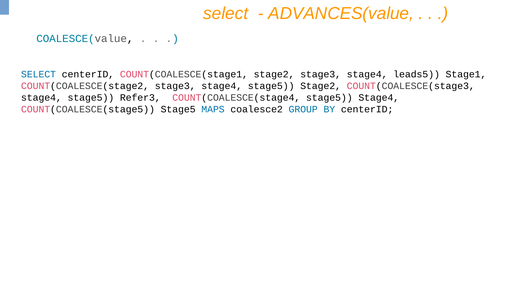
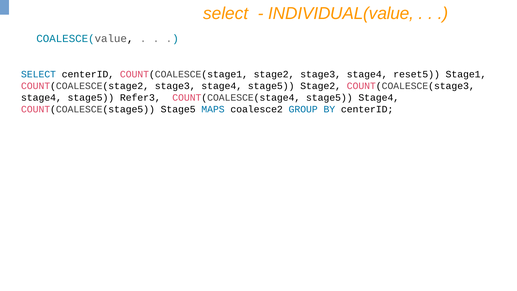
ADVANCES(value: ADVANCES(value -> INDIVIDUAL(value (341, 13)
leads5: leads5 -> reset5 (417, 74)
